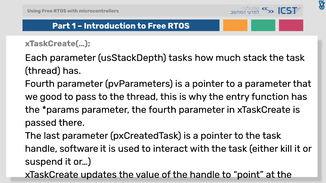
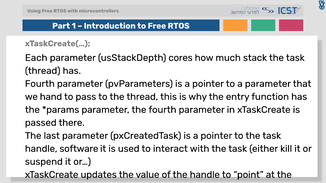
tasks: tasks -> cores (181, 58)
good: good -> hand (51, 97)
